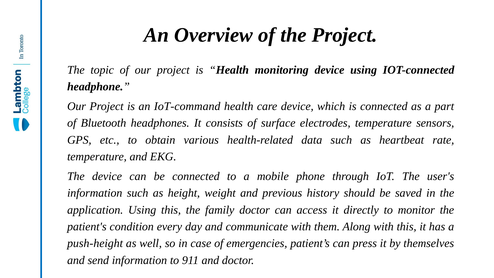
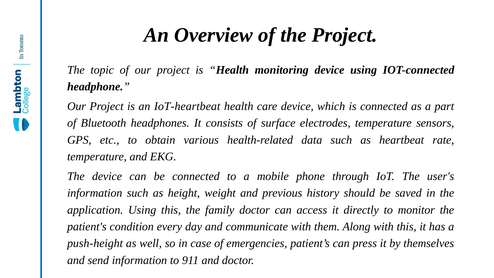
IoT-command: IoT-command -> IoT-heartbeat (187, 106)
